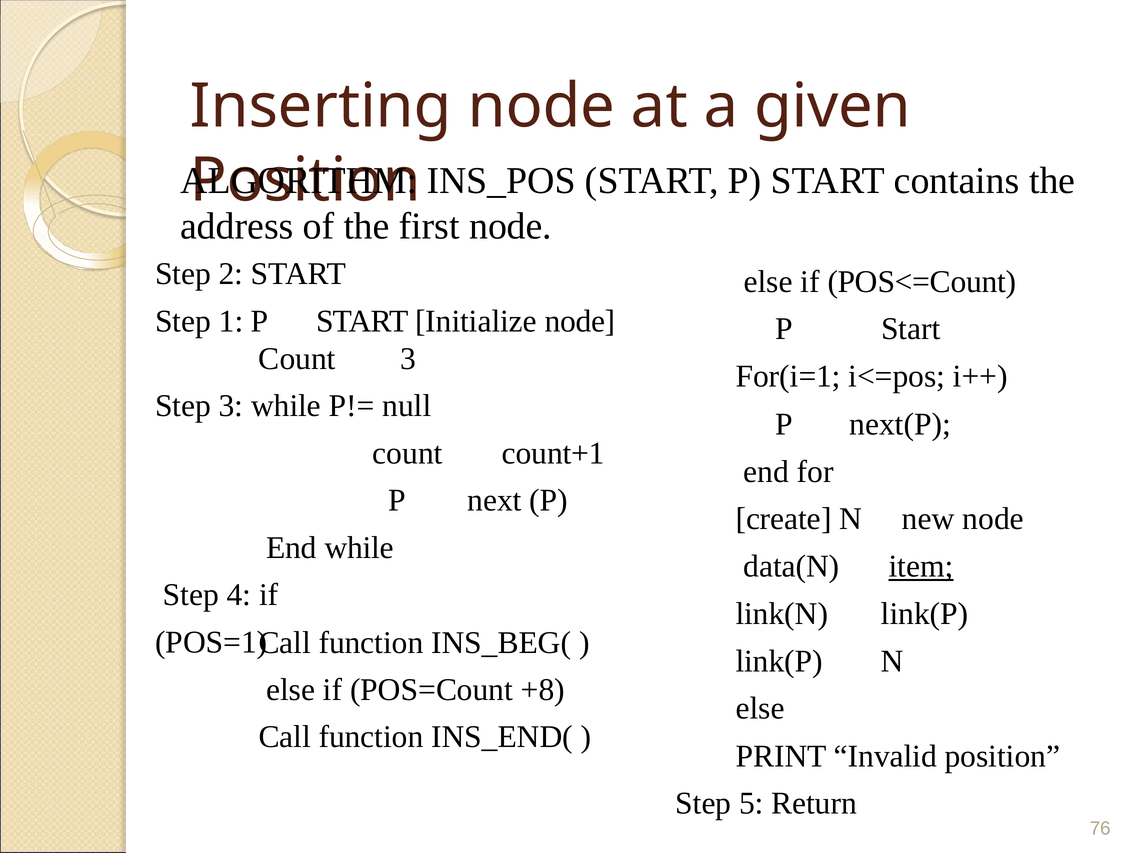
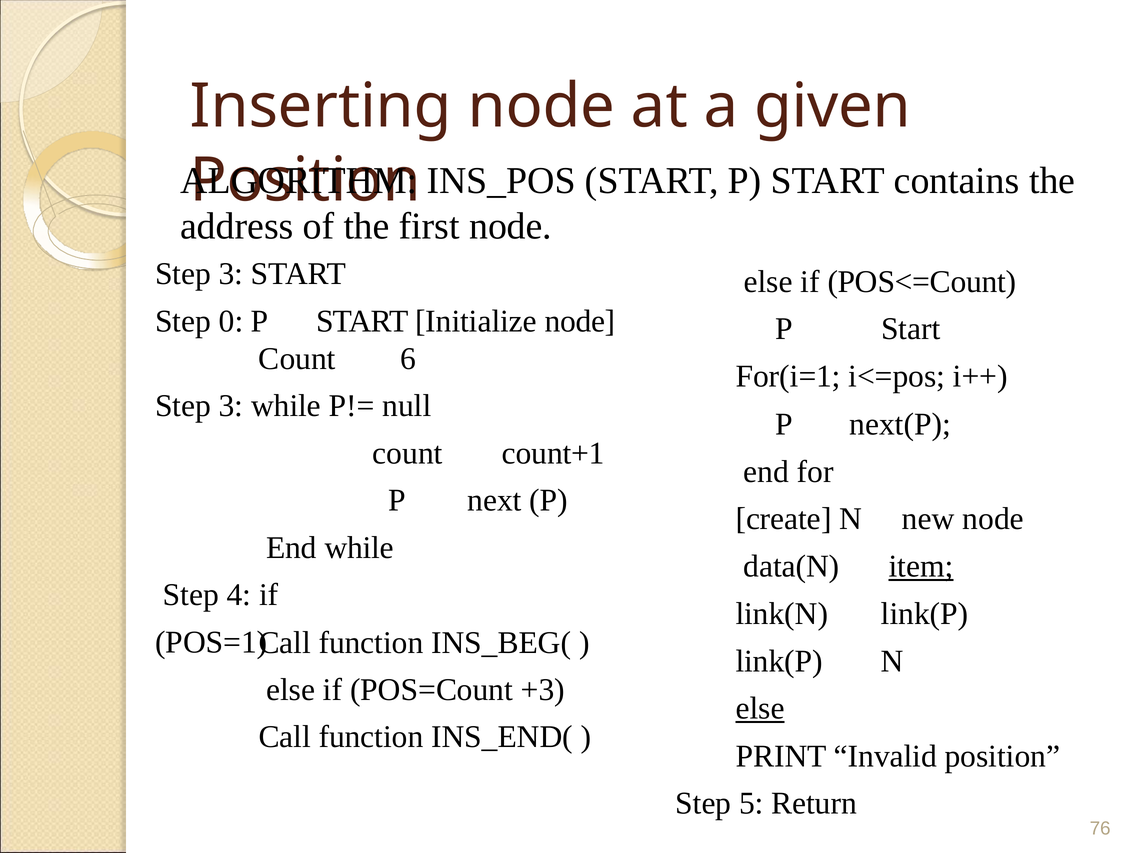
2: 2 -> 3 (231, 274)
1: 1 -> 0 (231, 321)
Count 3: 3 -> 6 (408, 359)
+8: +8 -> +3 (543, 689)
else underline: none -> present (760, 708)
